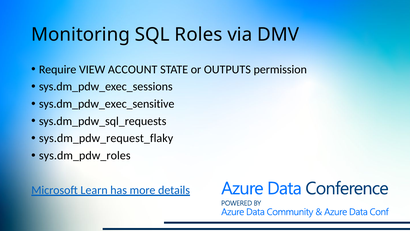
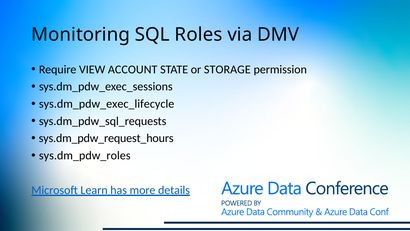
OUTPUTS: OUTPUTS -> STORAGE (227, 69)
sys.dm_pdw_exec_sensitive: sys.dm_pdw_exec_sensitive -> sys.dm_pdw_exec_lifecycle (107, 104)
sys.dm_pdw_request_flaky: sys.dm_pdw_request_flaky -> sys.dm_pdw_request_hours (106, 138)
